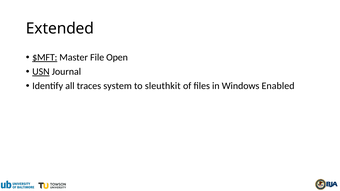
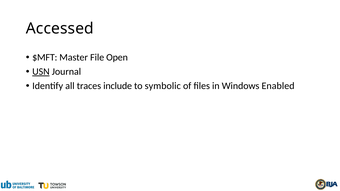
Extended: Extended -> Accessed (60, 29)
$MFT underline: present -> none (45, 57)
system: system -> include (118, 86)
sleuthkit: sleuthkit -> symbolic (163, 86)
